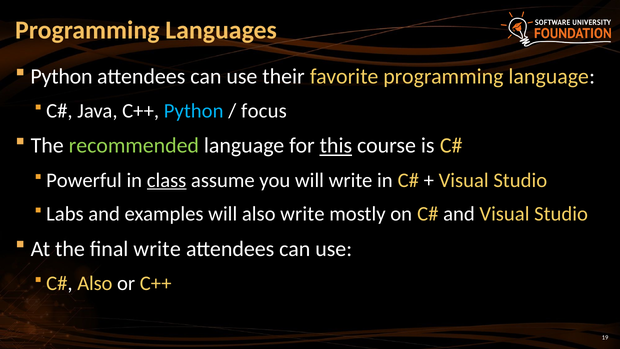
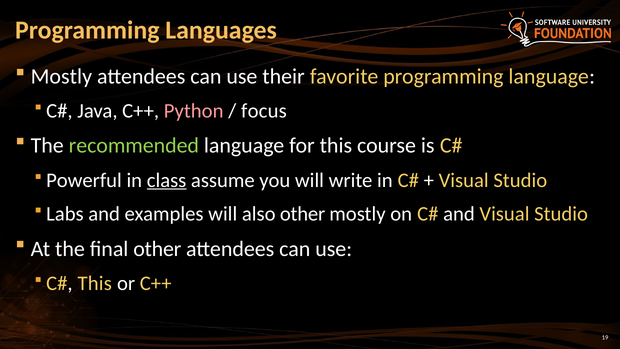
Python: Python -> Mostly (61, 76)
Python colour: light blue -> pink (194, 111)
this underline: present -> none (336, 146)
also write: write -> other (303, 214)
final write: write -> other (157, 249)
Also: Also -> This (95, 283)
